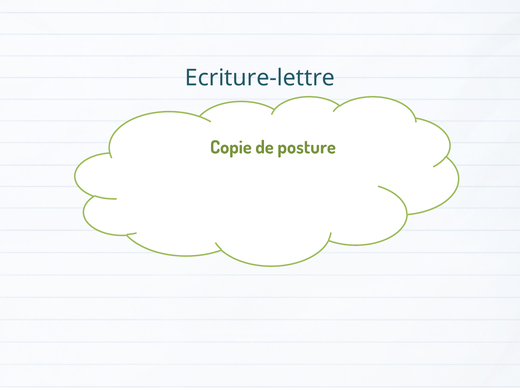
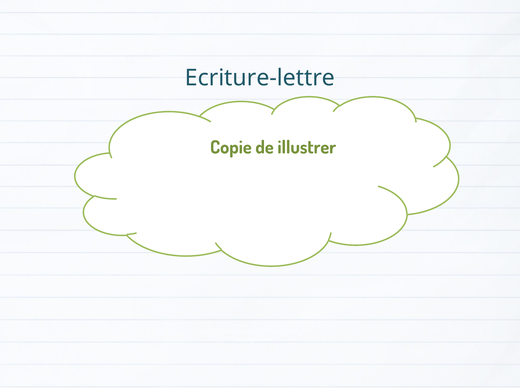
posture: posture -> illustrer (307, 147)
